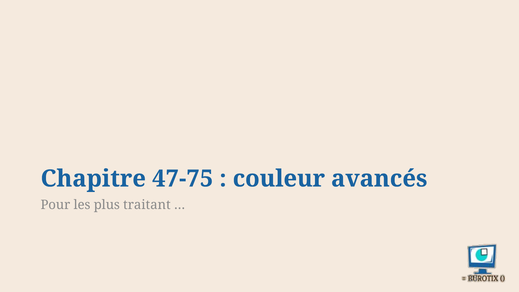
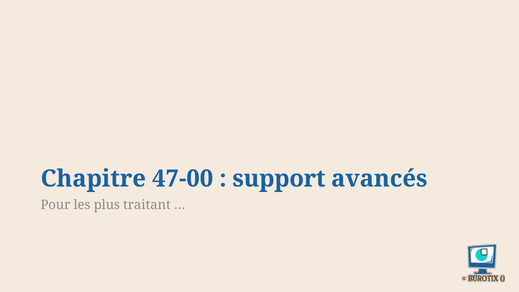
47-75: 47-75 -> 47-00 (183, 179)
couleur: couleur -> support (279, 179)
